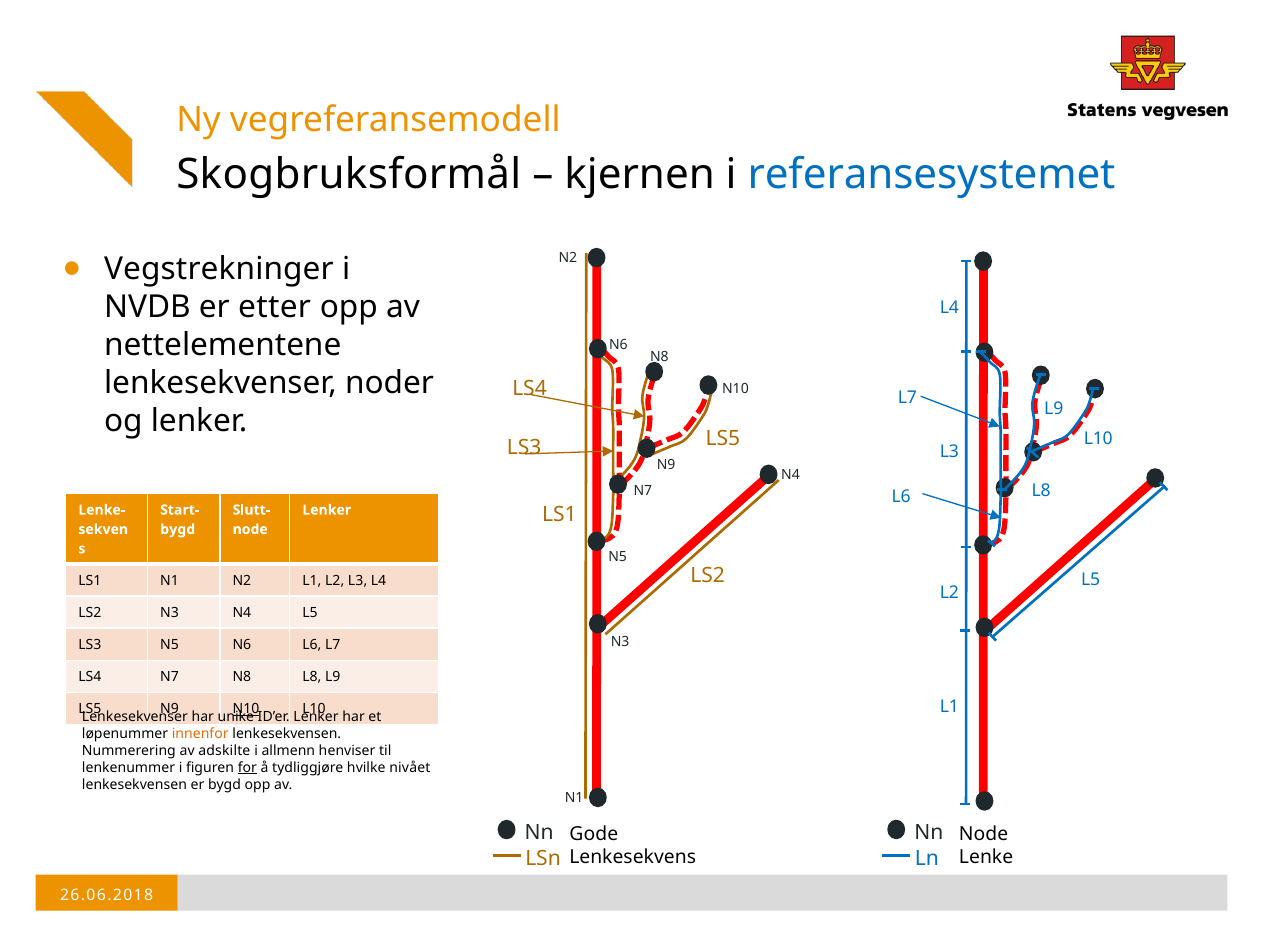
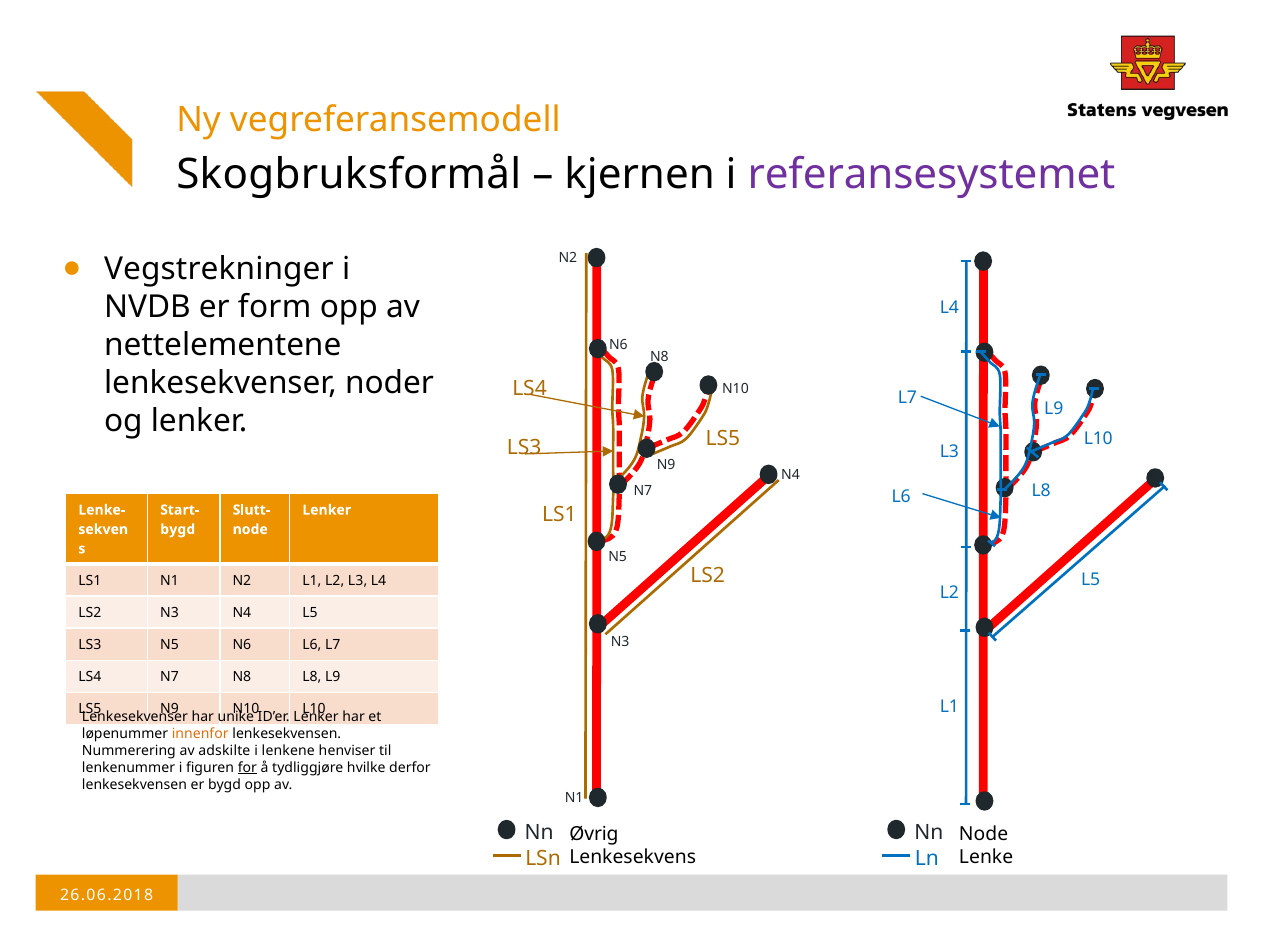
referansesystemet colour: blue -> purple (932, 175)
etter: etter -> form (275, 307)
N10 underline: present -> none (246, 709)
allmenn: allmenn -> lenkene (288, 751)
nivået: nivået -> derfor (410, 768)
Gode: Gode -> Øvrig (594, 834)
